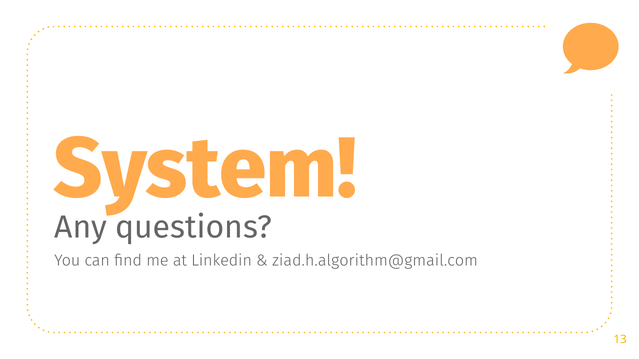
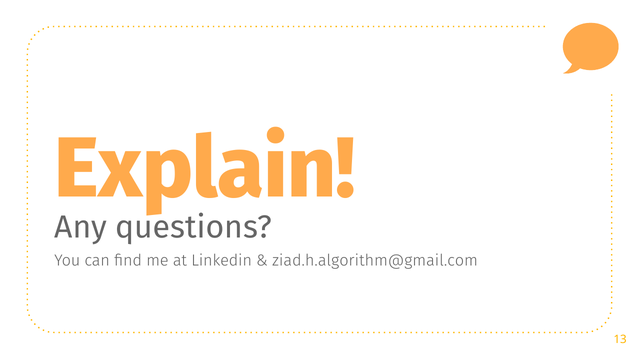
System: System -> Explain (205, 169)
